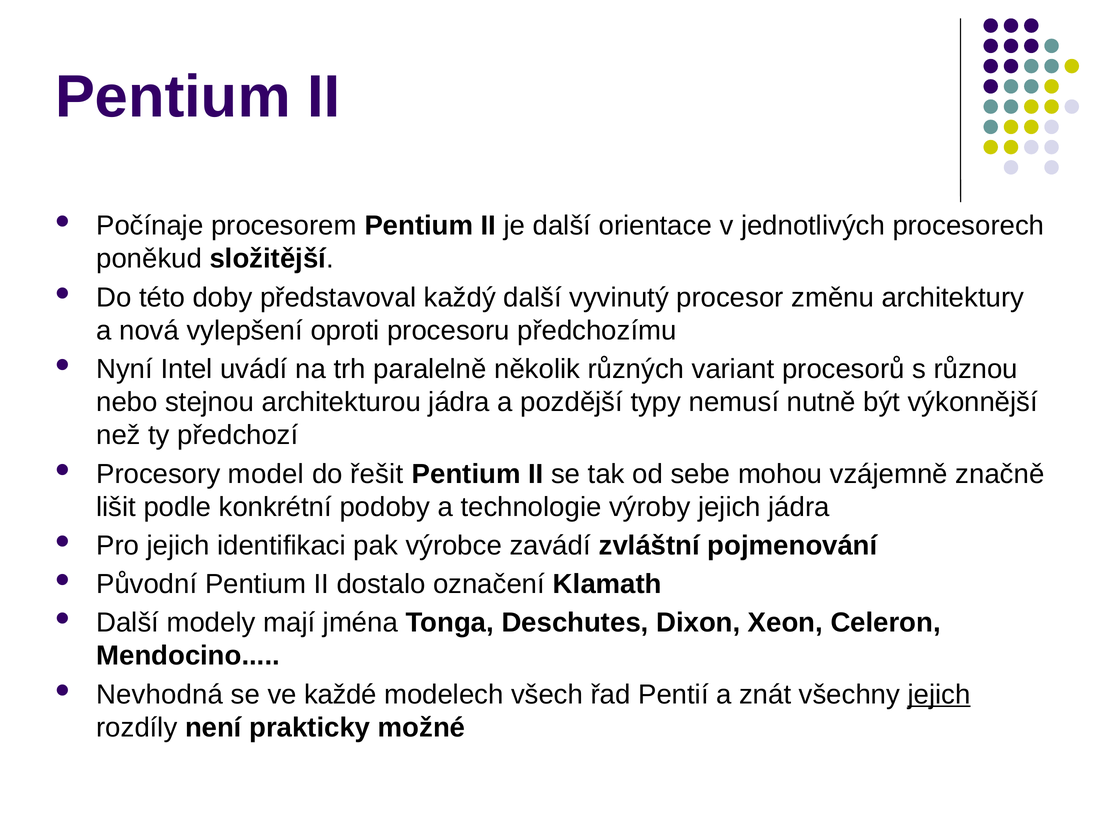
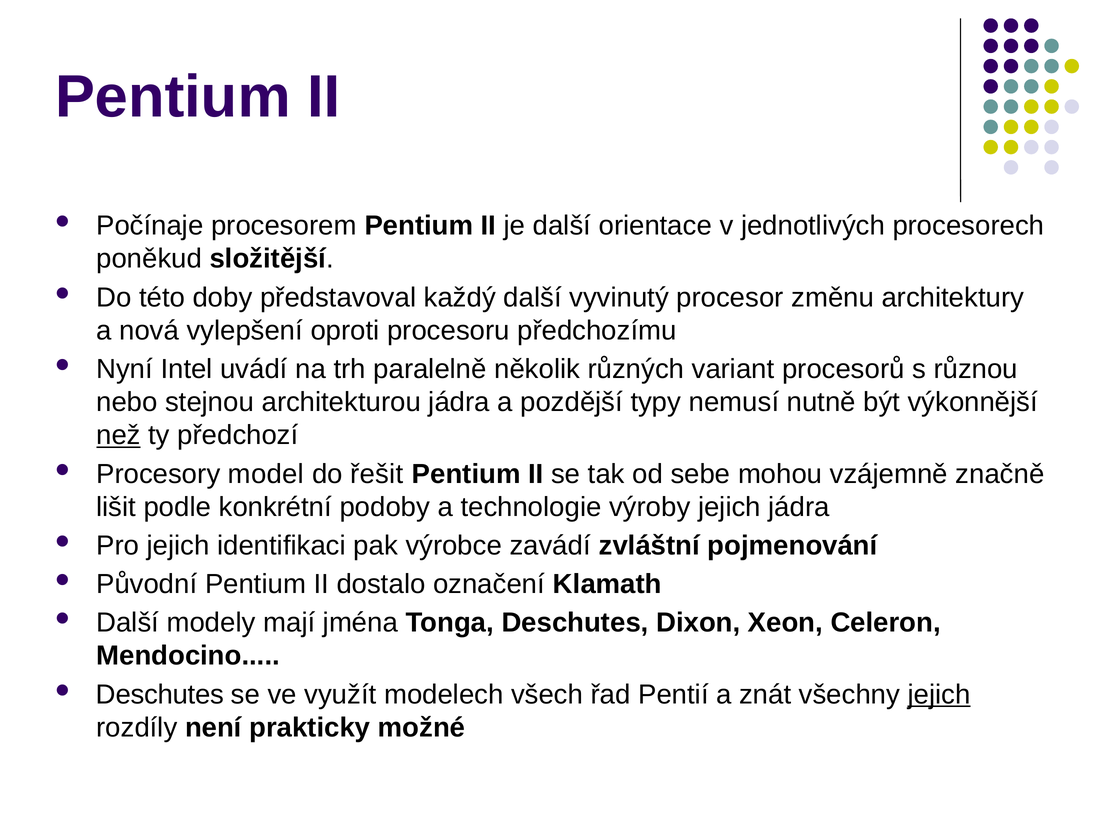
než underline: none -> present (118, 435)
Nevhodná: Nevhodná -> Deschutes (160, 695)
každé: každé -> využít (340, 695)
